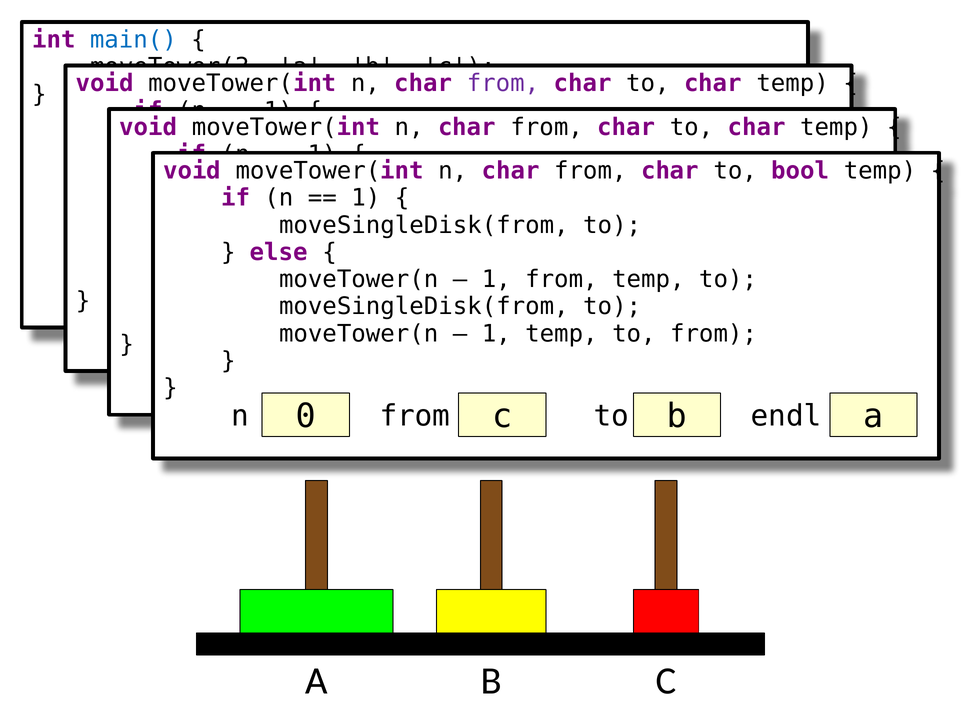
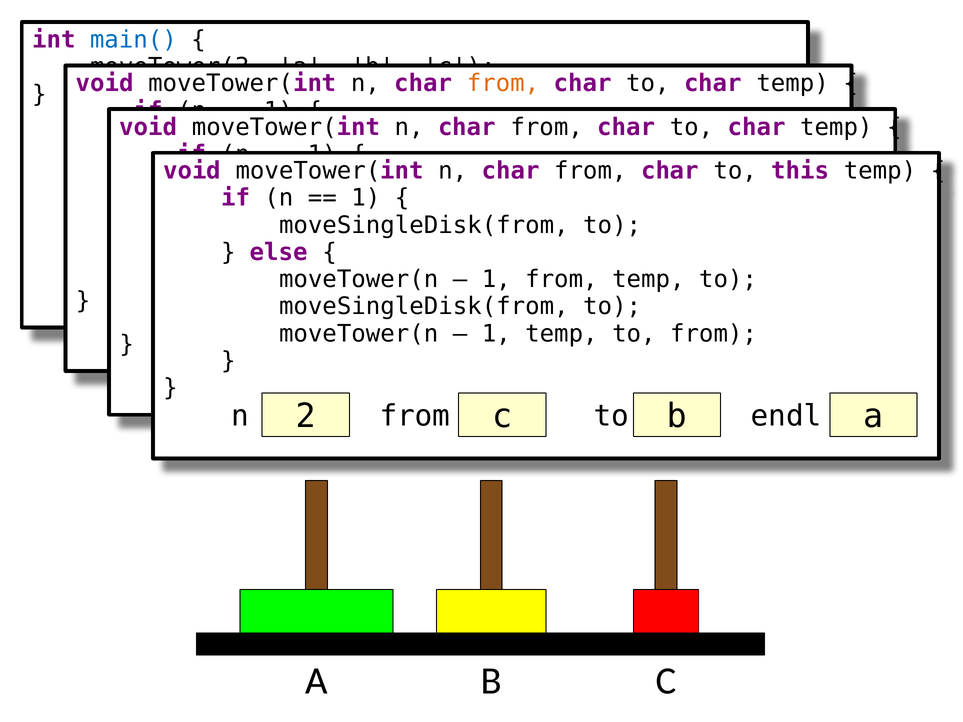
from colour: purple -> orange (503, 84)
bool: bool -> this (800, 171)
0: 0 -> 2 (306, 416)
